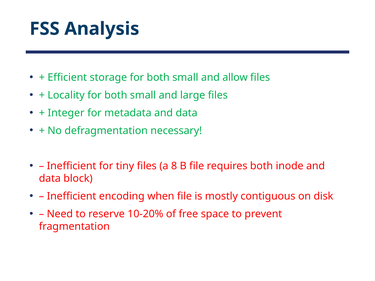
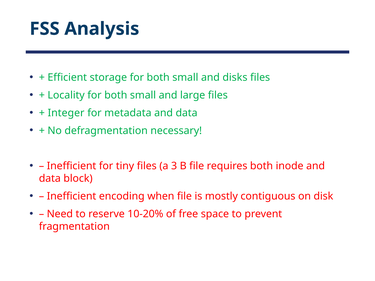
allow: allow -> disks (235, 78)
8: 8 -> 3 (174, 166)
